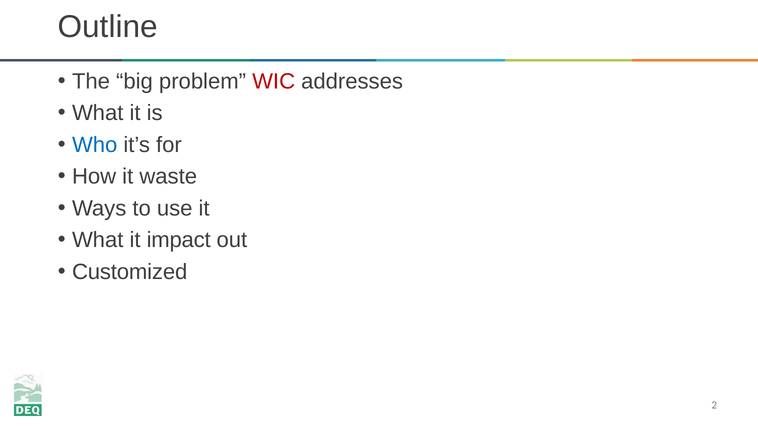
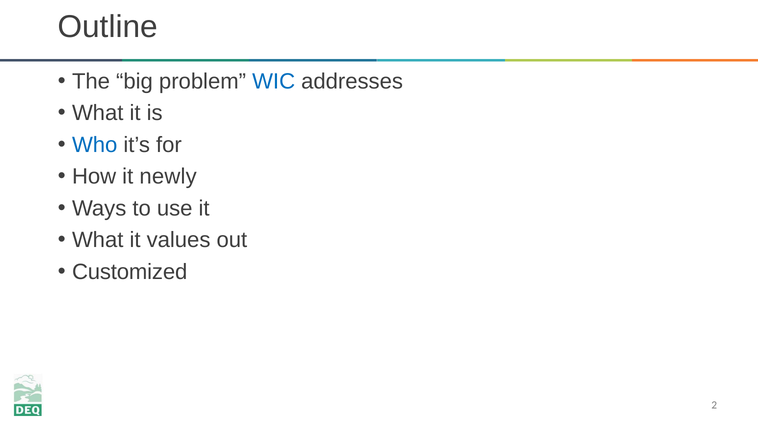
WIC colour: red -> blue (274, 81)
waste: waste -> newly (168, 177)
impact: impact -> values (179, 240)
